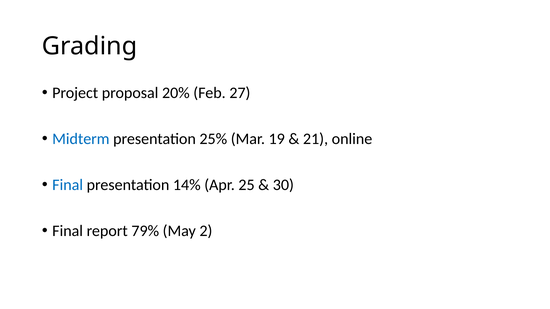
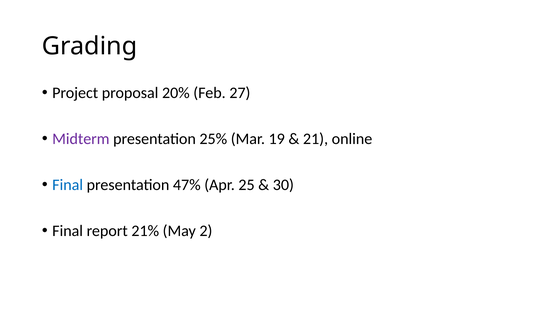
Midterm colour: blue -> purple (81, 139)
14%: 14% -> 47% (187, 185)
79%: 79% -> 21% (145, 231)
